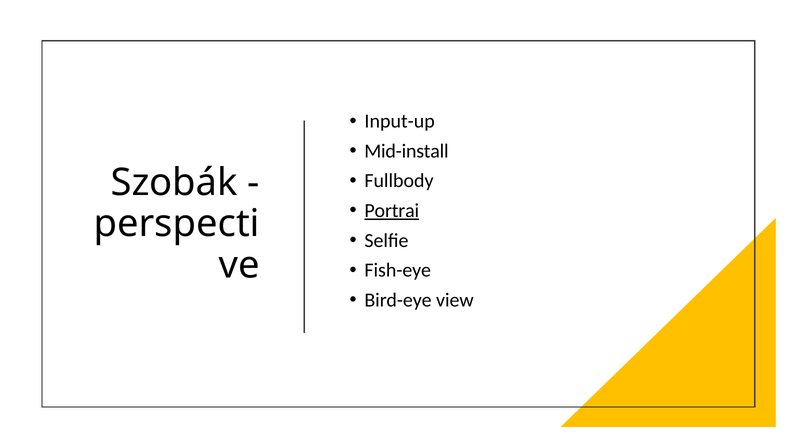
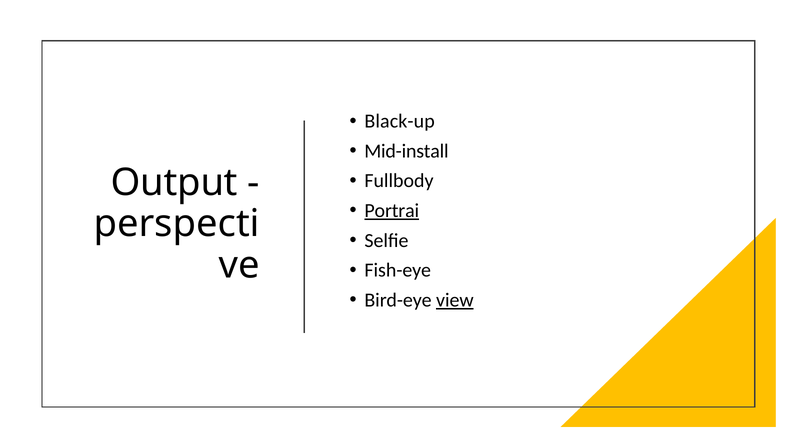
Input-up: Input-up -> Black-up (400, 121)
Szobák: Szobák -> Output (174, 183)
view underline: none -> present (455, 300)
